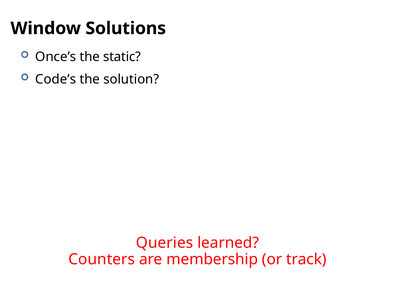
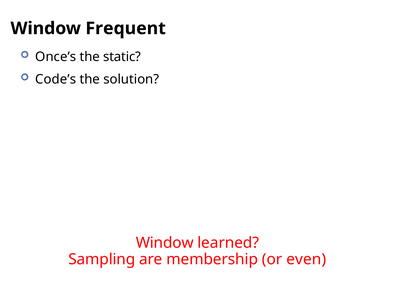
Solutions: Solutions -> Frequent (126, 28)
Queries: Queries -> Window (165, 243)
Counters: Counters -> Sampling (102, 260)
track: track -> even (306, 260)
